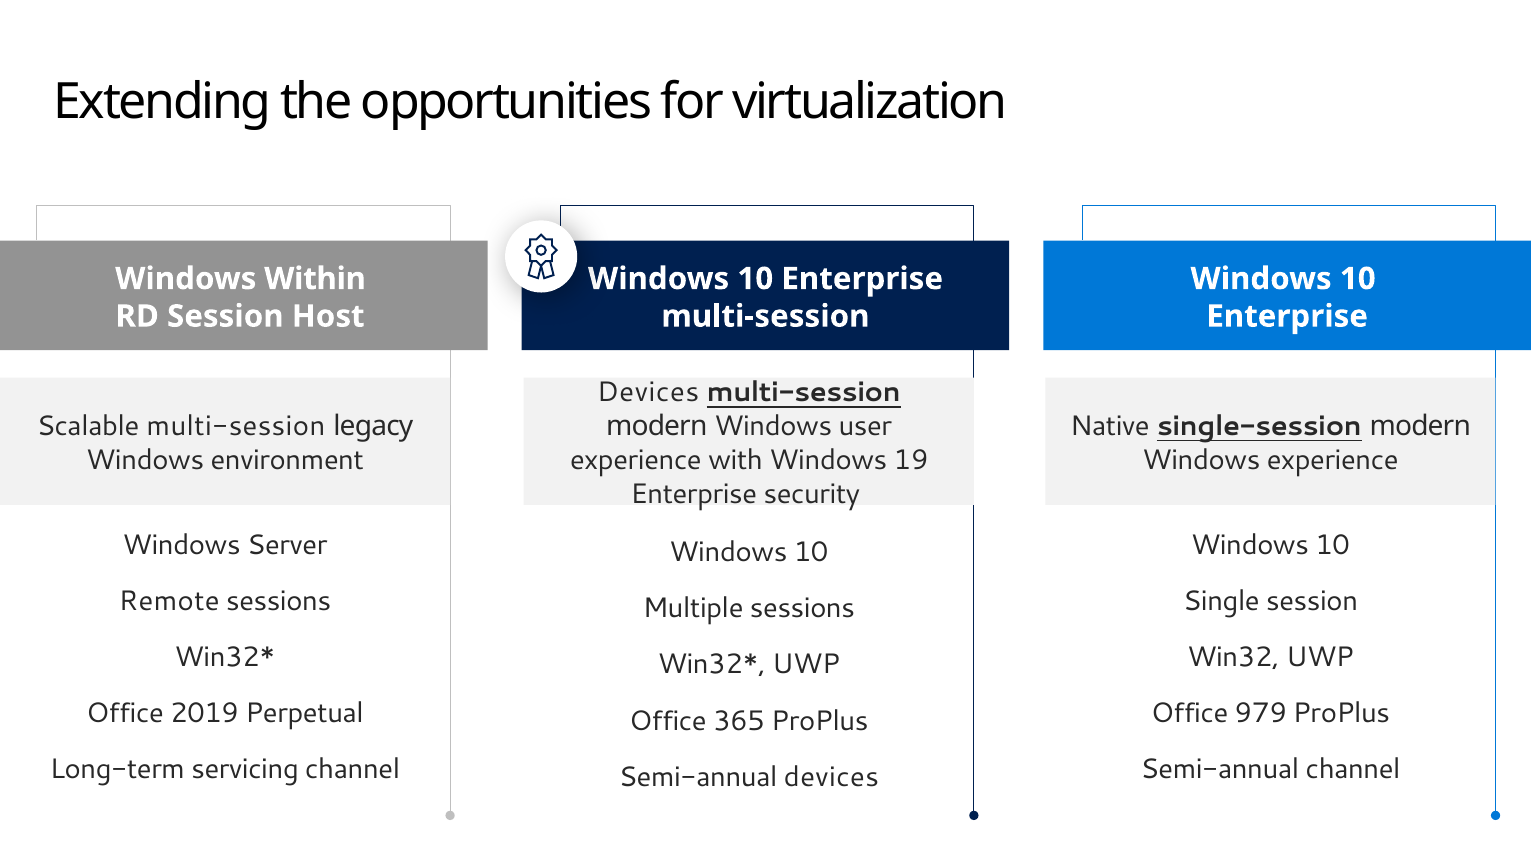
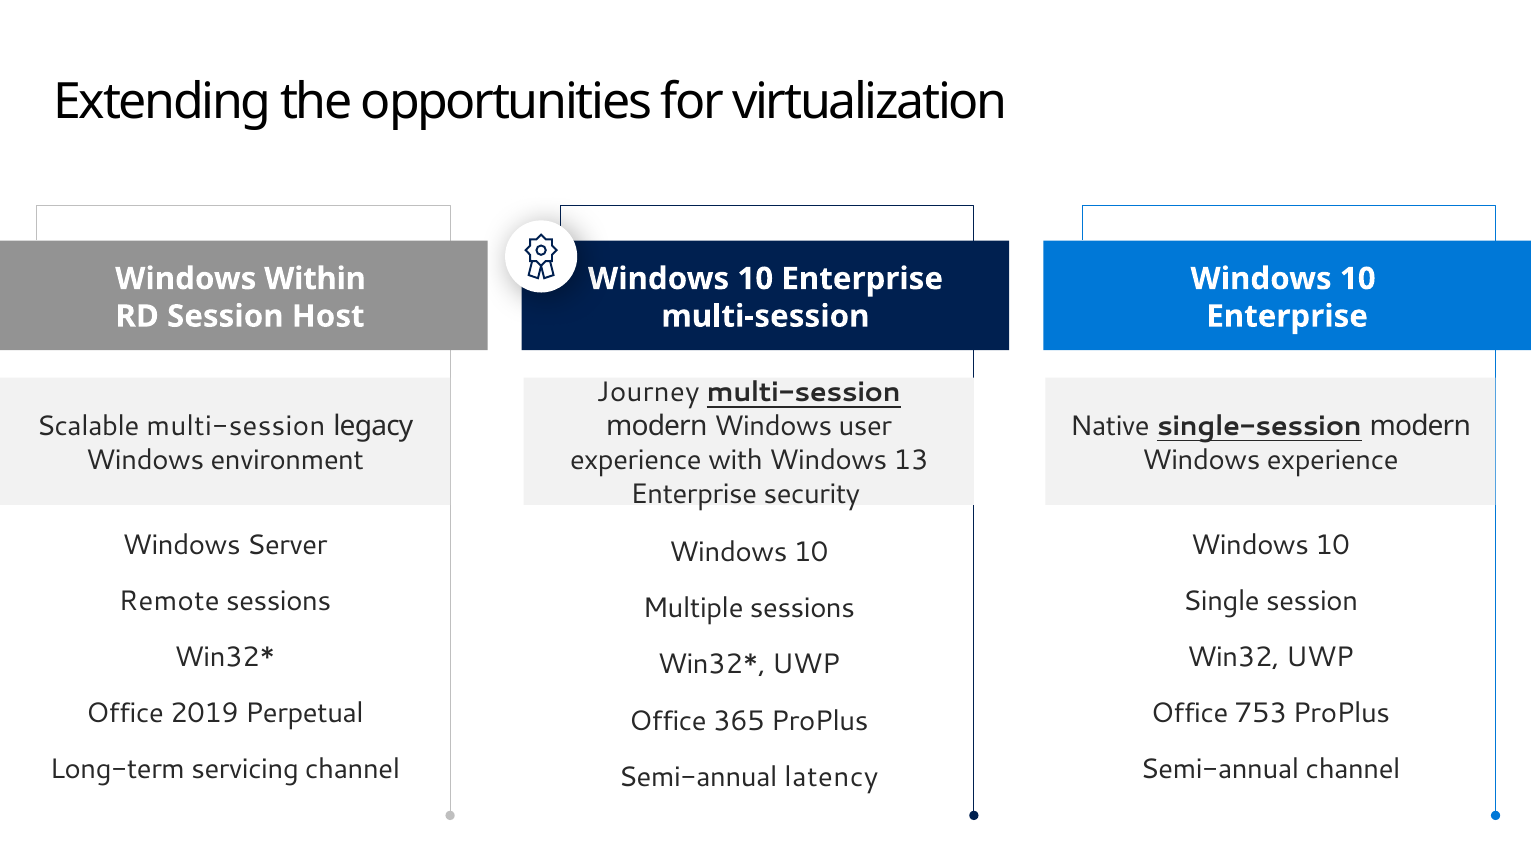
Devices: Devices -> Journey (648, 393)
19: 19 -> 13 (911, 460)
979: 979 -> 753 (1261, 713)
Semi-annual devices: devices -> latency (831, 777)
